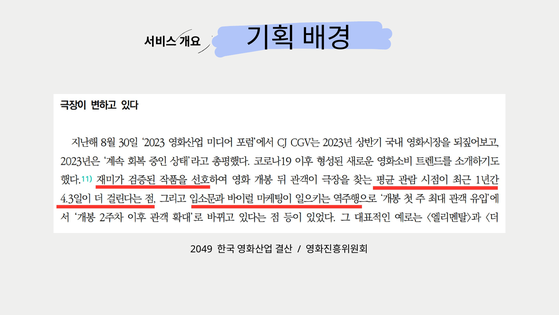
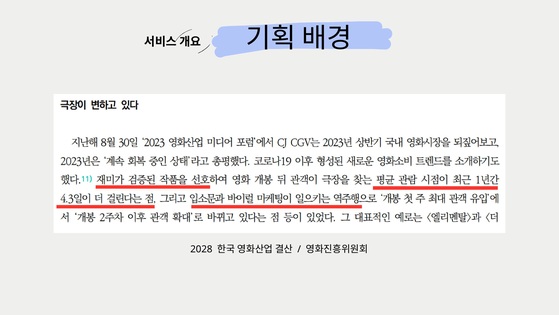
2049: 2049 -> 2028 (201, 249)
